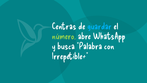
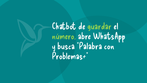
Centras: Centras -> Chatbot (64, 26)
guardar colour: light blue -> light green (100, 26)
Irrepetible+: Irrepetible+ -> Problemas+ (70, 56)
